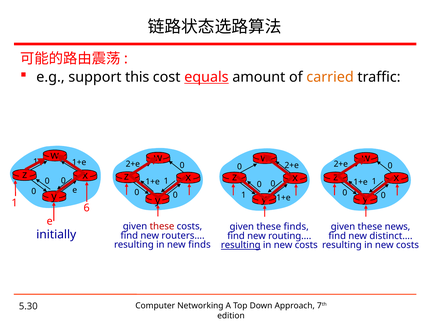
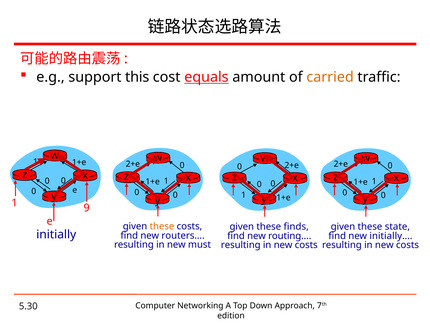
6: 6 -> 9 (87, 208)
these colour: red -> orange (162, 226)
news: news -> state (397, 226)
distinct…: distinct… -> initially… (391, 236)
new finds: finds -> must (200, 244)
resulting underline: present -> none (241, 245)
